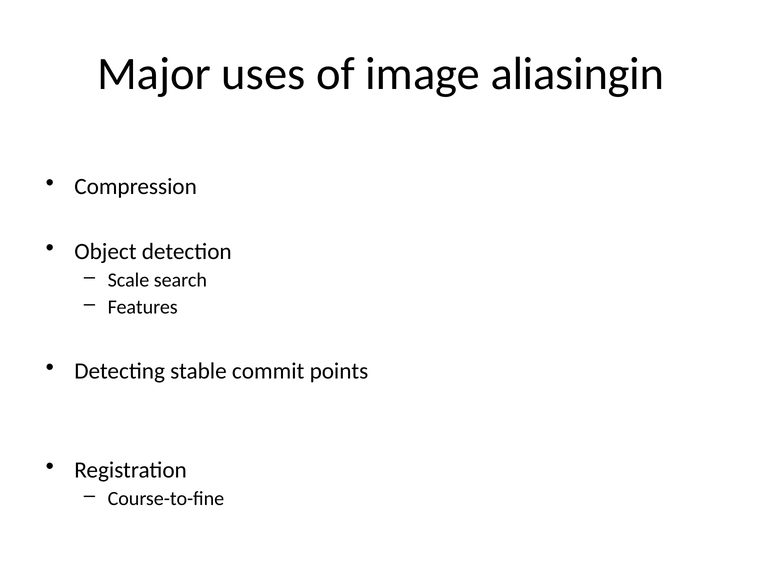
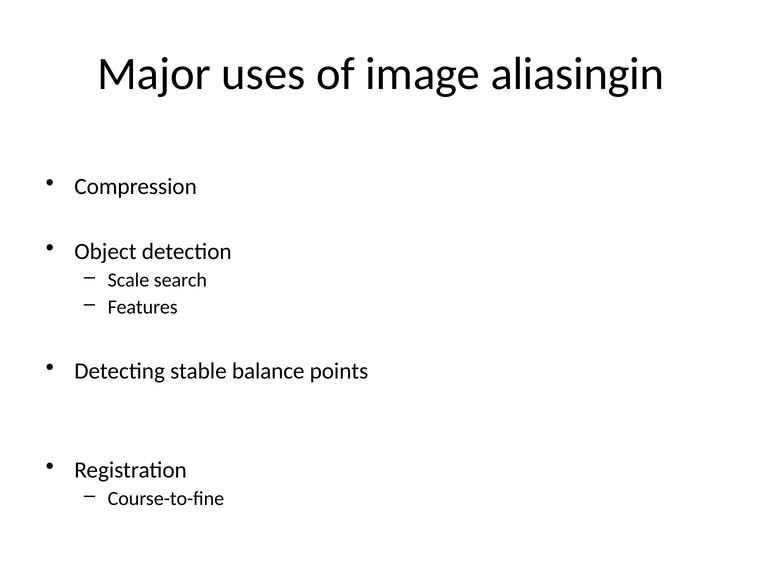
commit: commit -> balance (268, 371)
